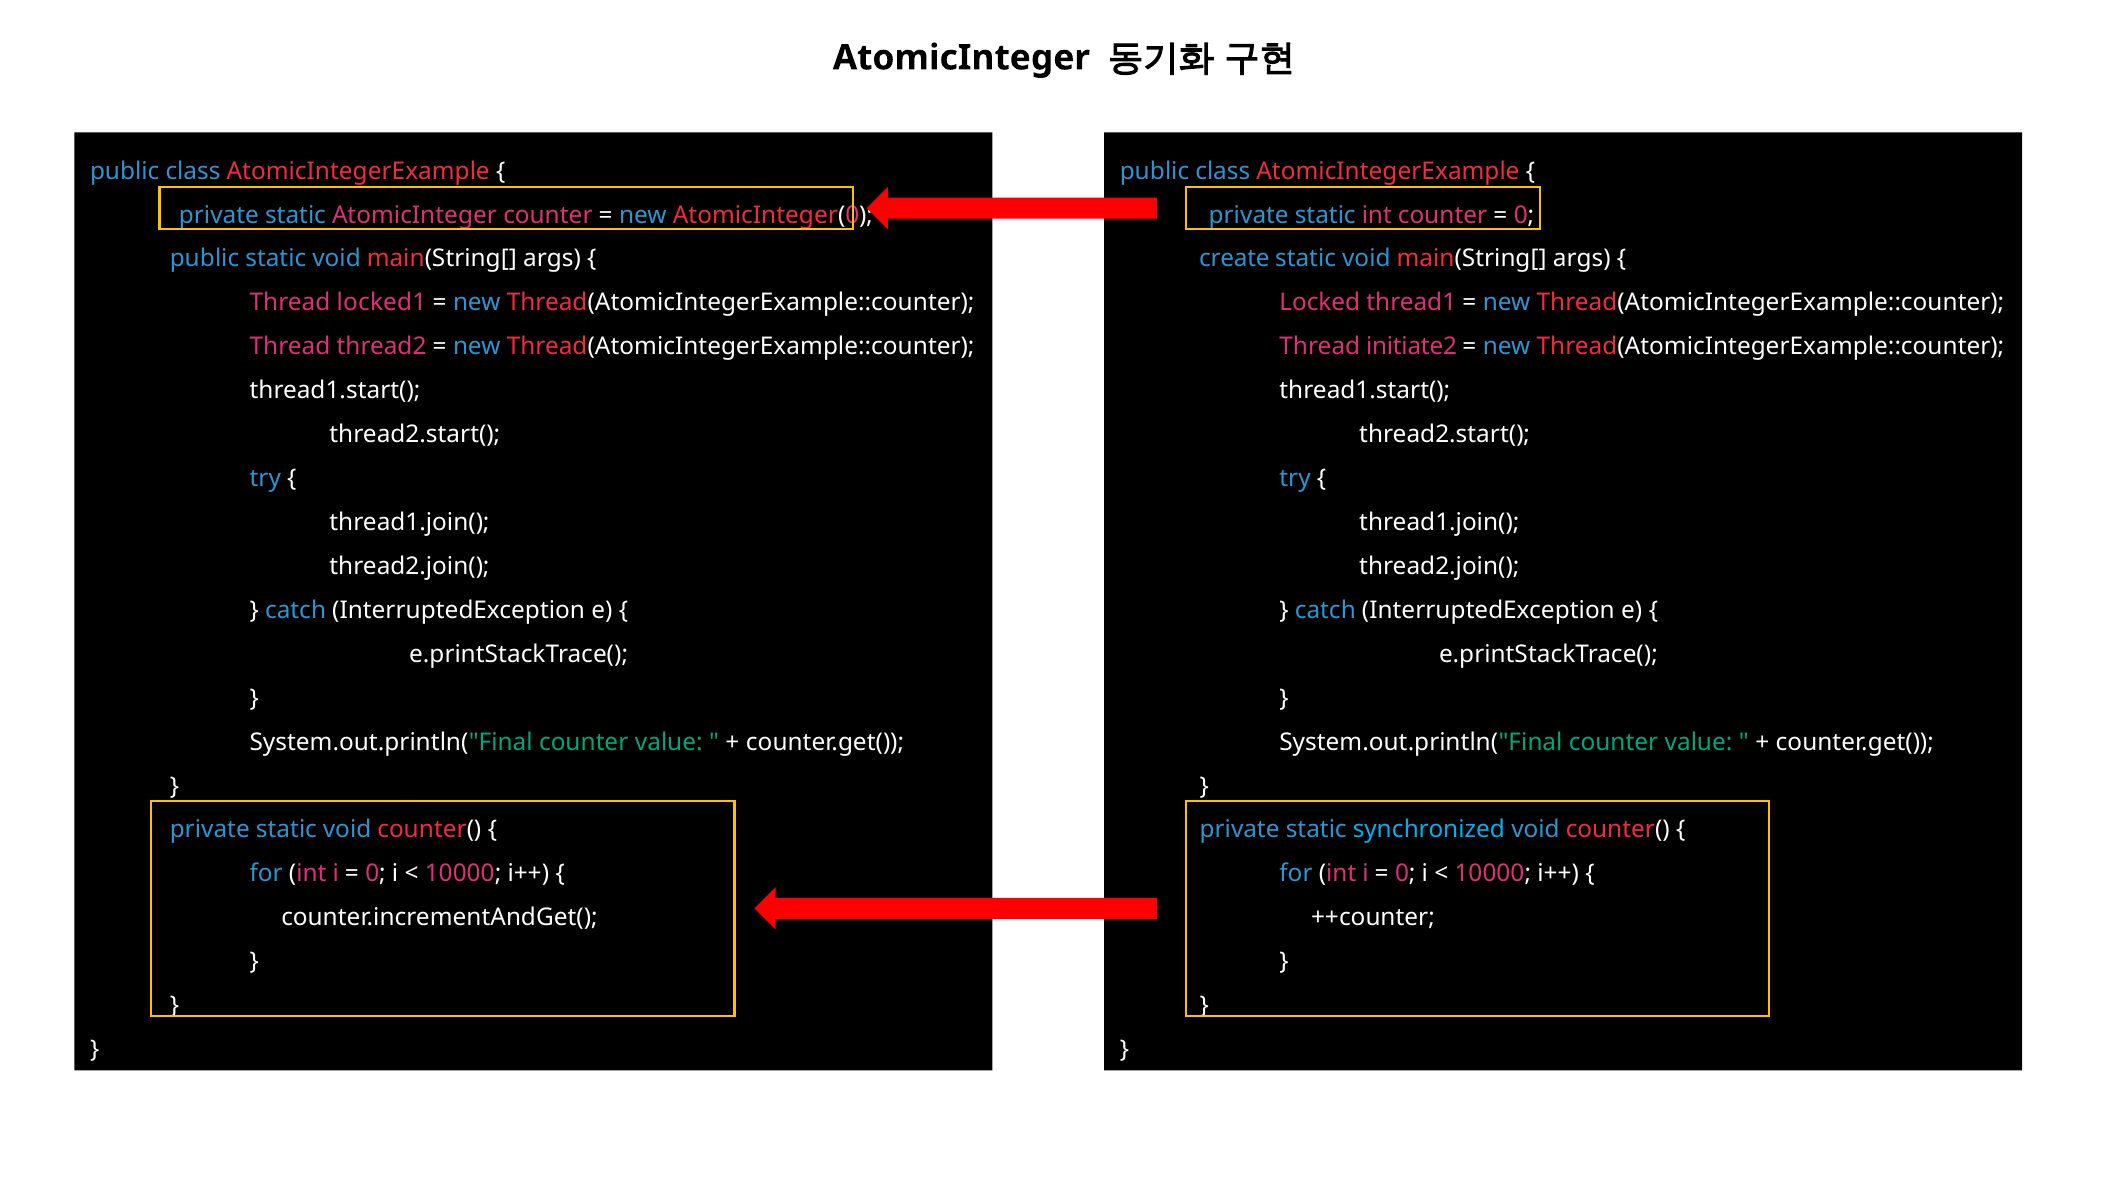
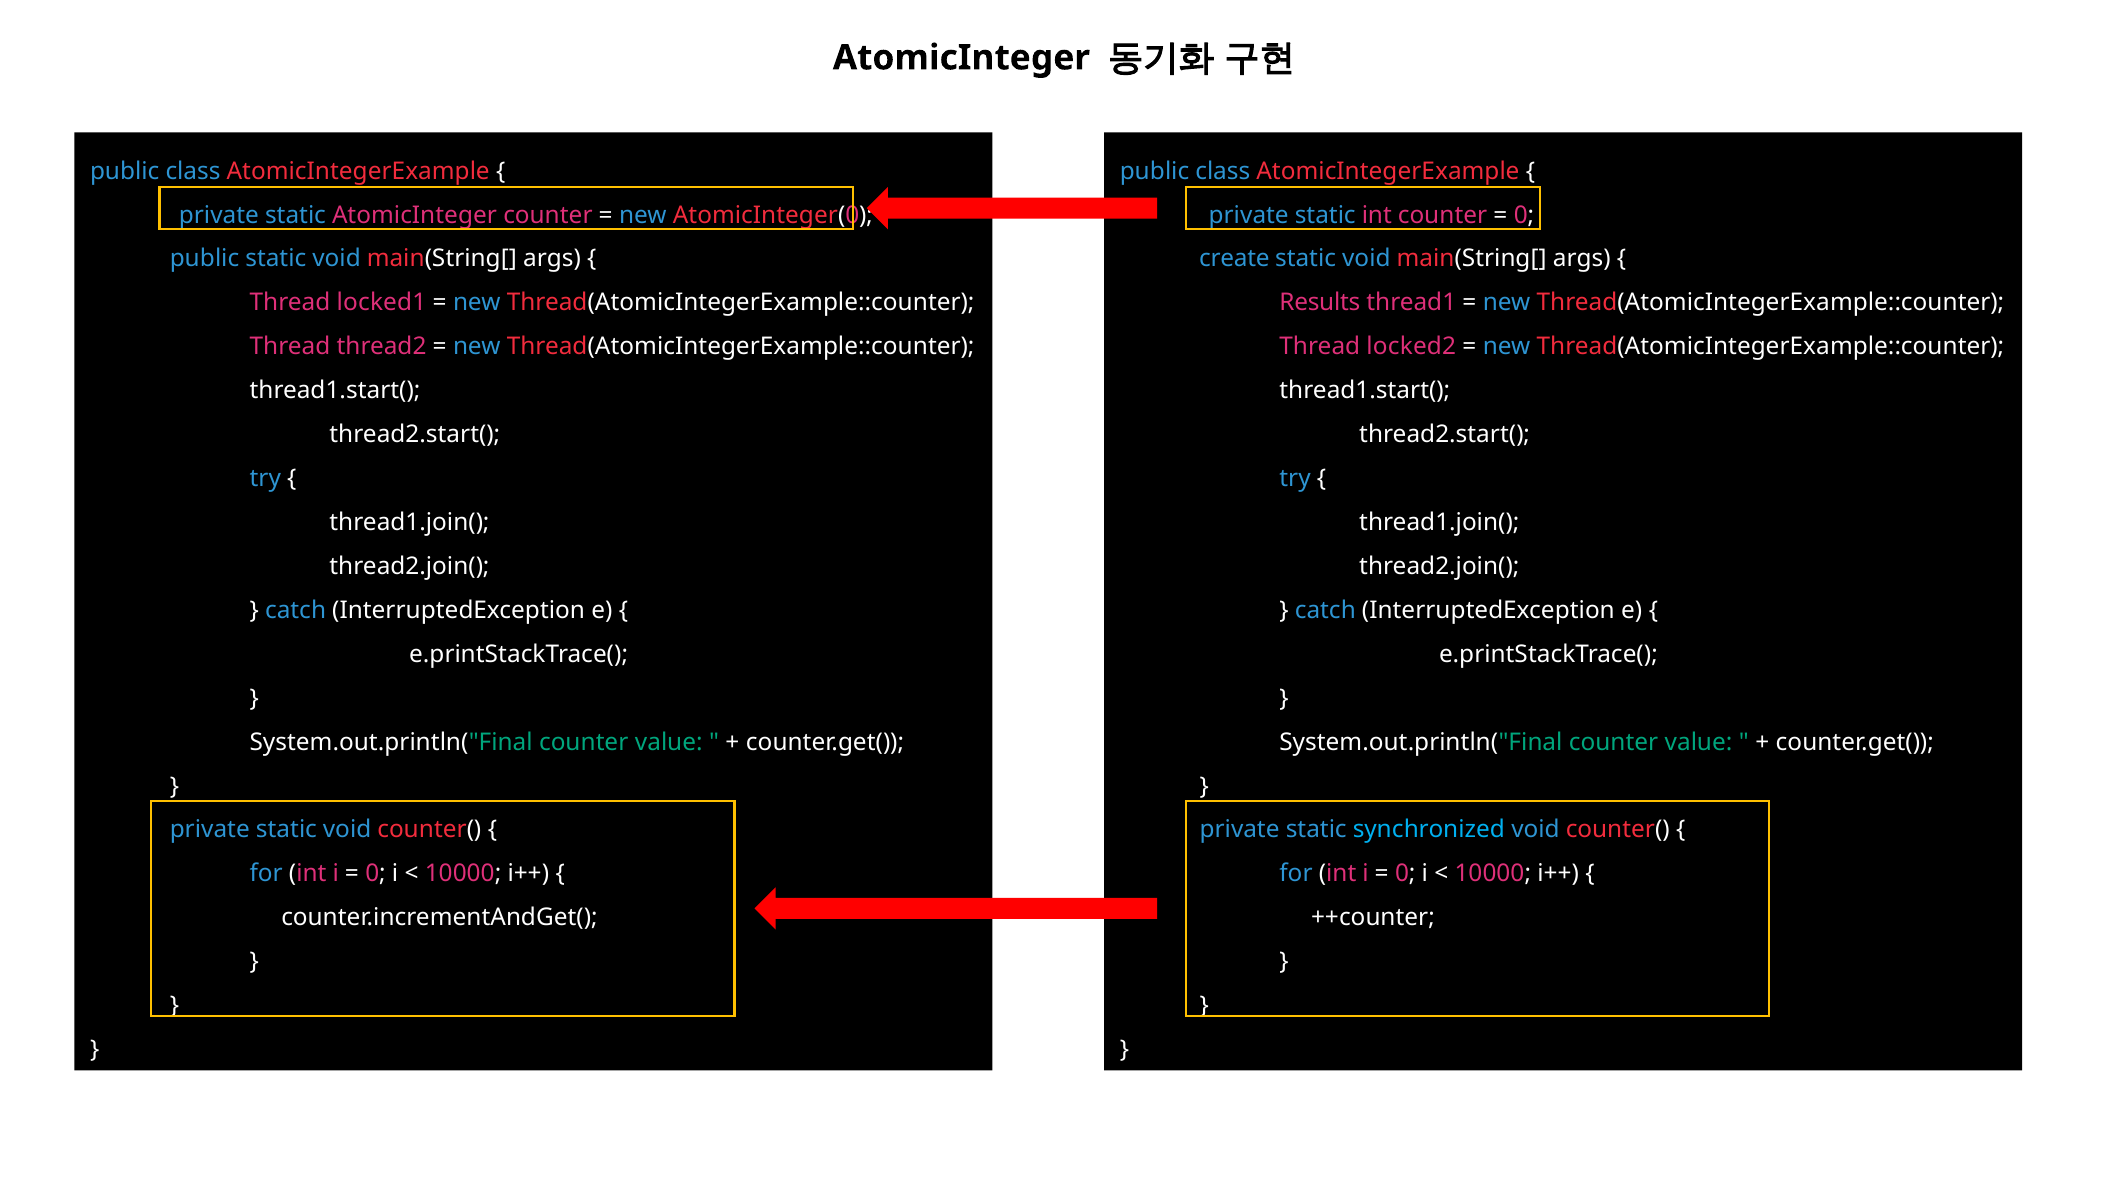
Locked: Locked -> Results (1320, 303)
initiate2: initiate2 -> locked2 (1411, 347)
